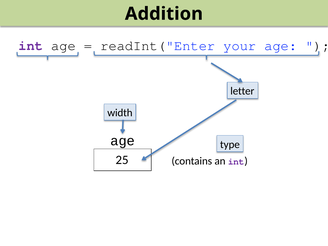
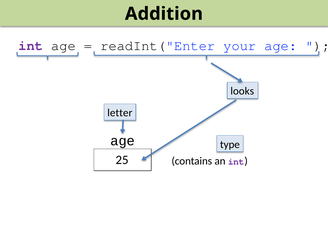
letter: letter -> looks (242, 91)
width: width -> letter (120, 113)
